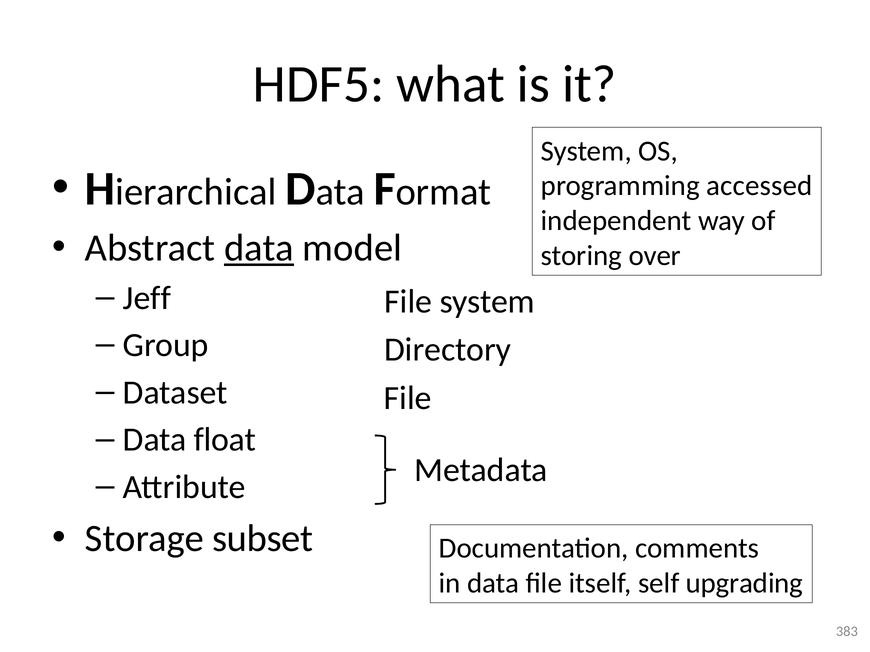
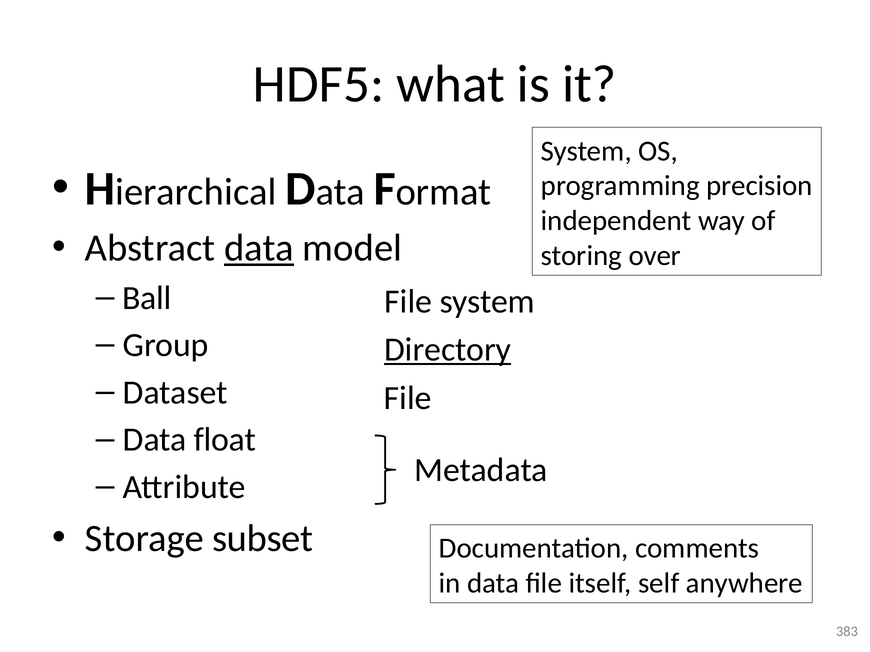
accessed: accessed -> precision (759, 186)
Jeff: Jeff -> Ball (147, 298)
Directory underline: none -> present (448, 350)
upgrading: upgrading -> anywhere (744, 583)
